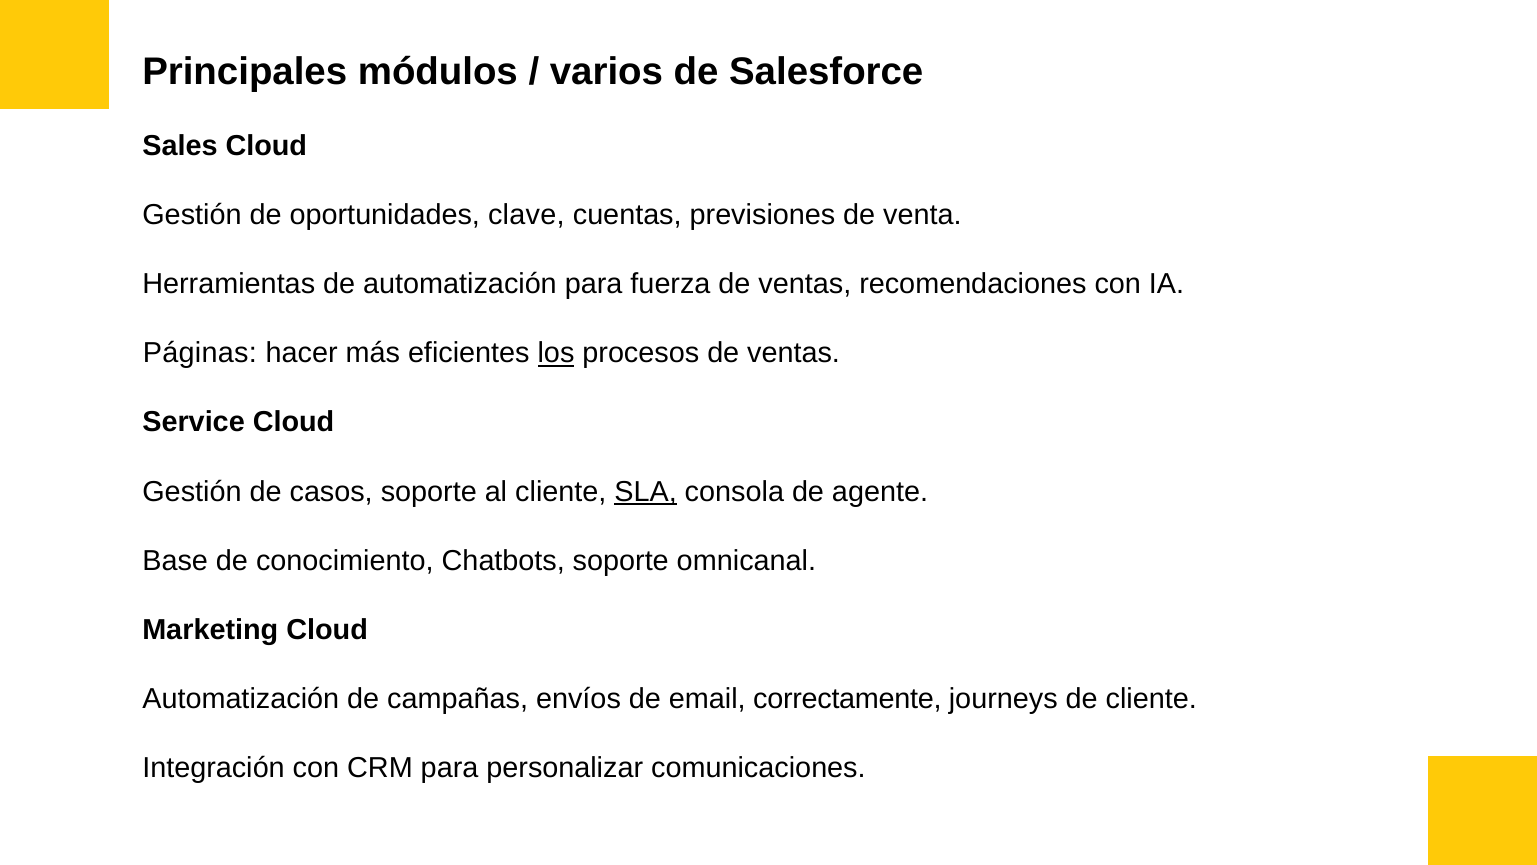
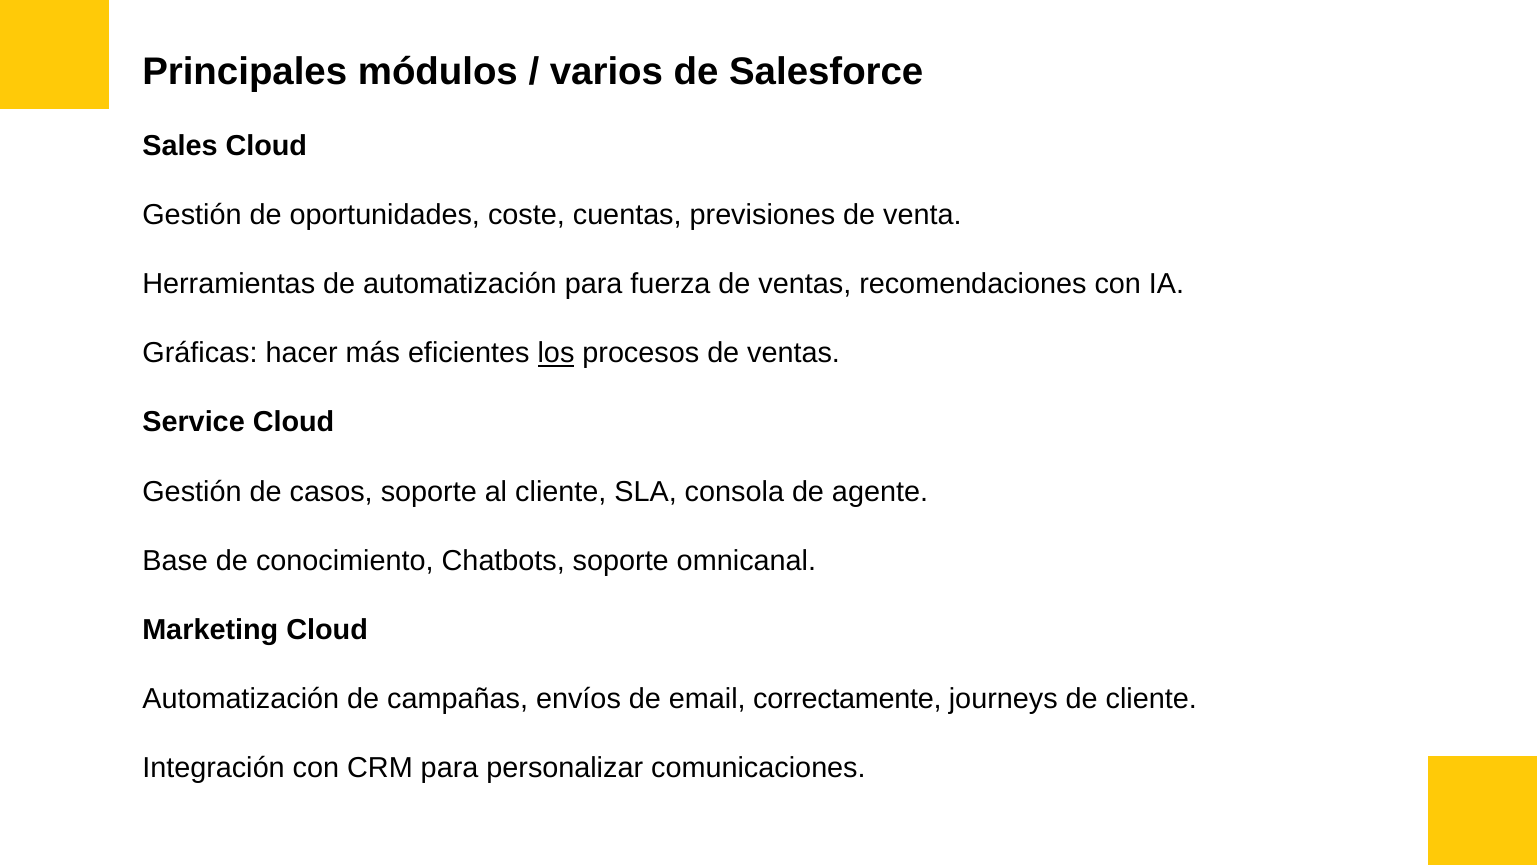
clave: clave -> coste (526, 215)
Páginas: Páginas -> Gráficas (200, 353)
SLA underline: present -> none (646, 491)
